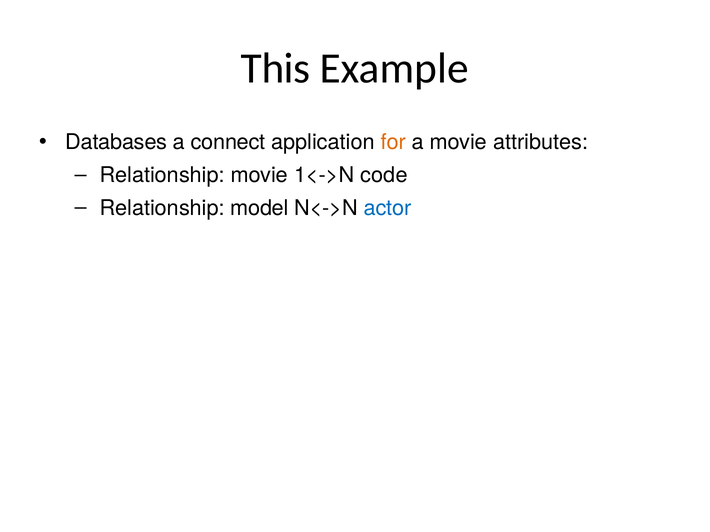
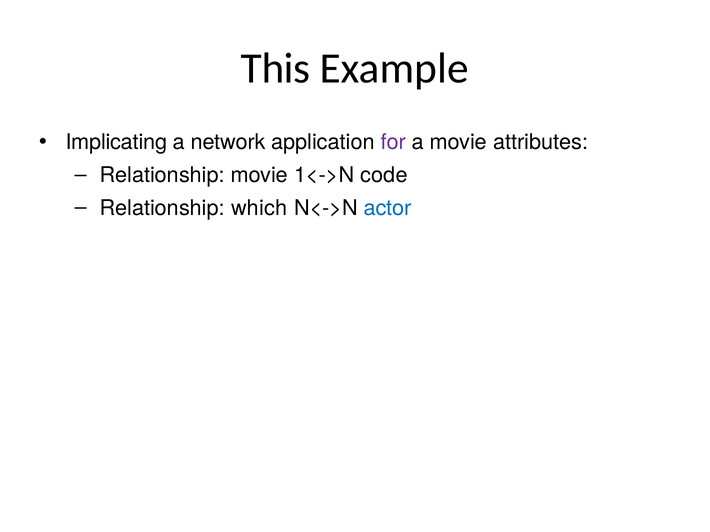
Databases: Databases -> Implicating (116, 142)
connect: connect -> network (228, 142)
for colour: orange -> purple (393, 142)
model: model -> which (259, 208)
